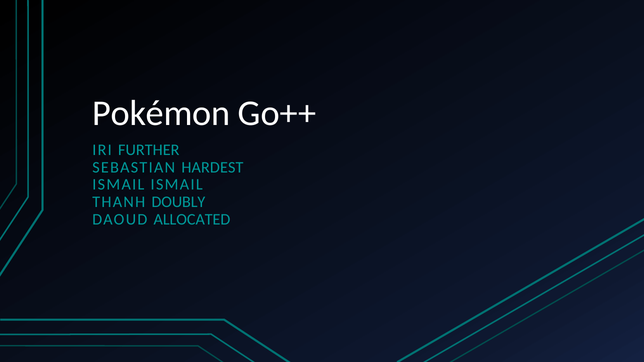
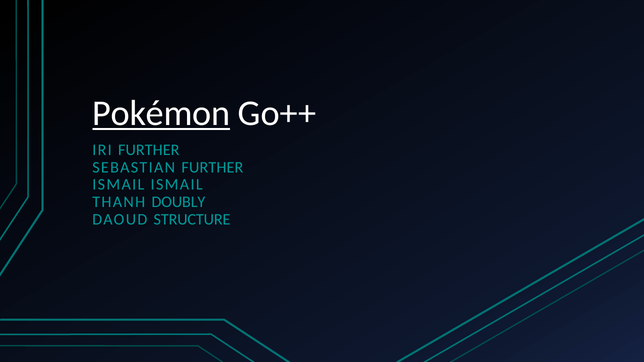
Pokémon underline: none -> present (161, 114)
SEBASTIAN HARDEST: HARDEST -> FURTHER (212, 167)
ALLOCATED: ALLOCATED -> STRUCTURE (192, 220)
